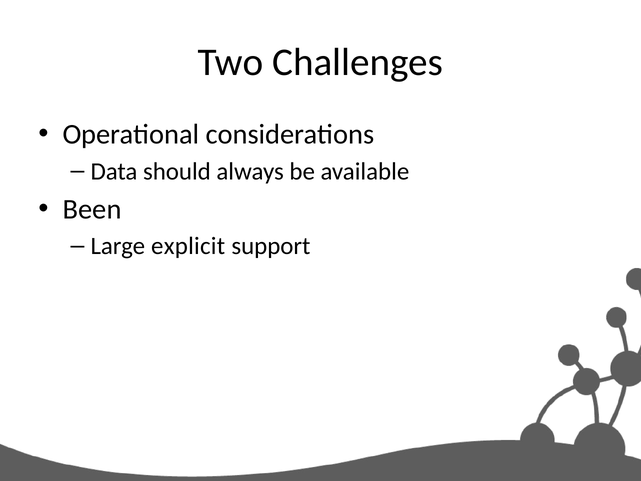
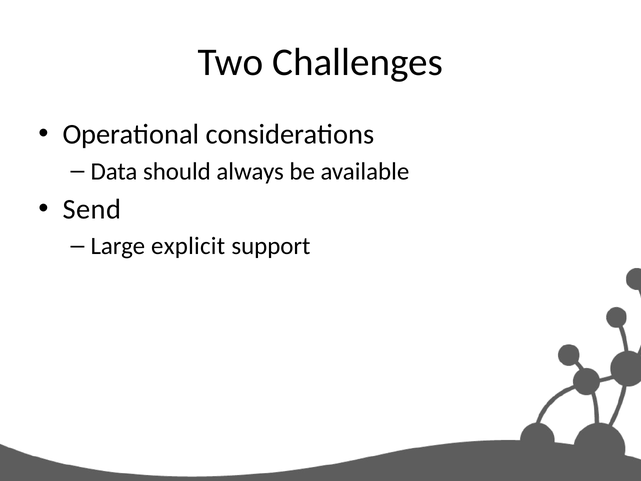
Been: Been -> Send (92, 209)
